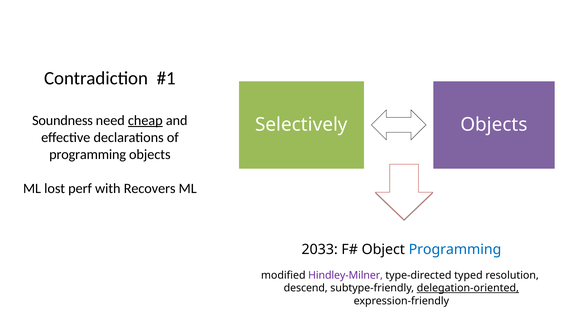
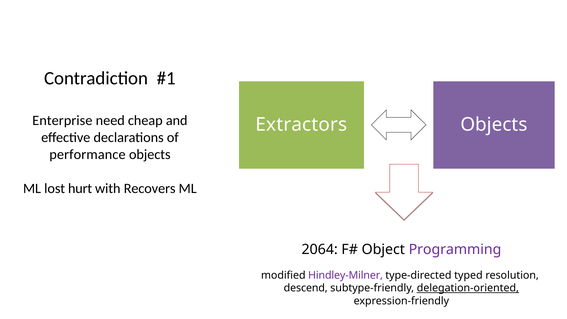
Soundness: Soundness -> Enterprise (62, 120)
cheap underline: present -> none (145, 120)
Selectively: Selectively -> Extractors (301, 125)
programming: programming -> performance (87, 154)
perf: perf -> hurt (80, 188)
2033: 2033 -> 2064 (320, 249)
Programming colour: blue -> purple (455, 249)
